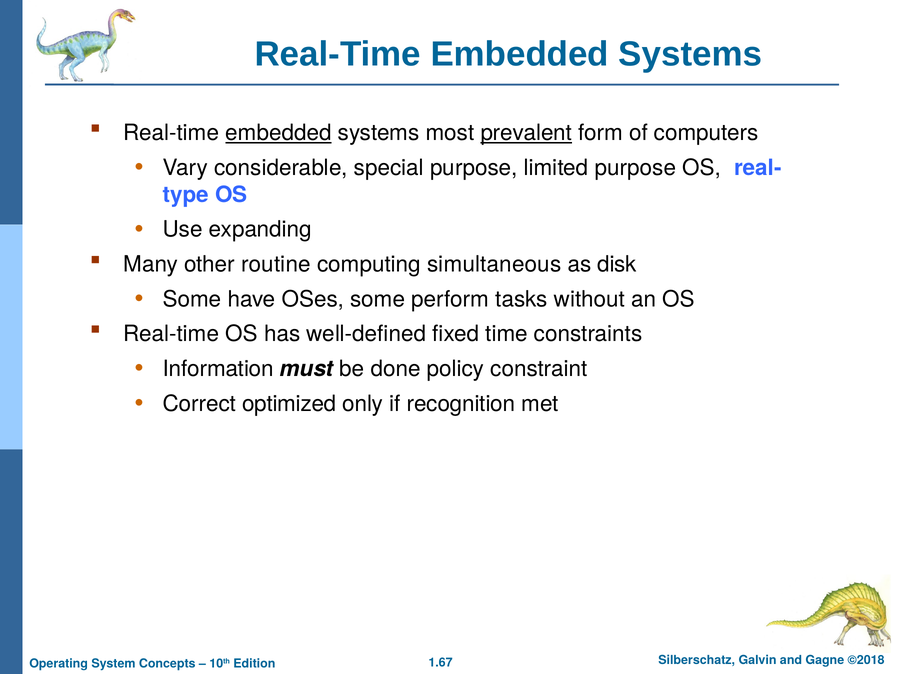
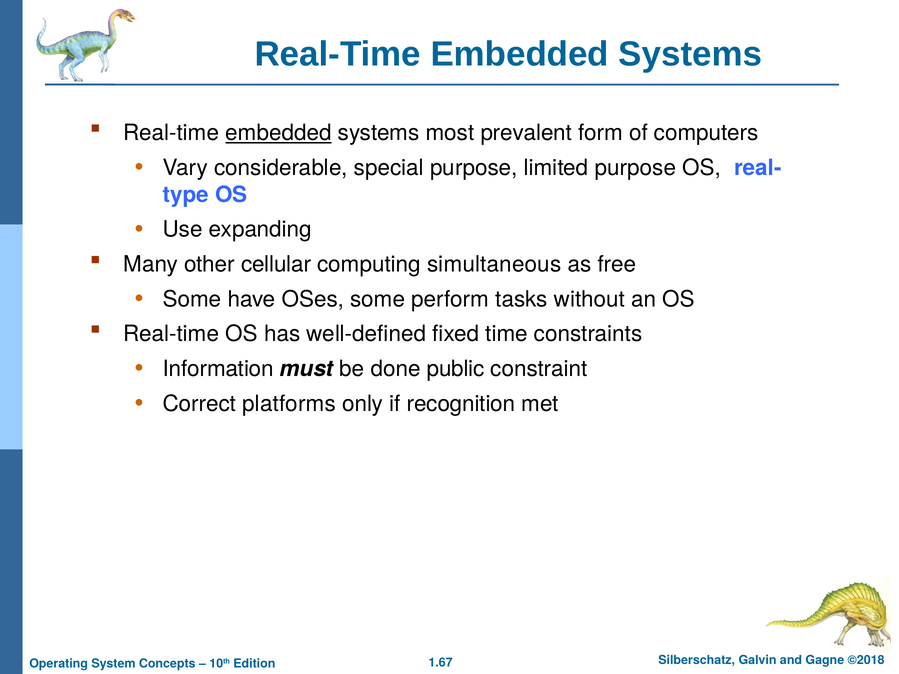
prevalent underline: present -> none (526, 133)
routine: routine -> cellular (276, 264)
disk: disk -> free (617, 264)
policy: policy -> public (456, 369)
optimized: optimized -> platforms (289, 404)
